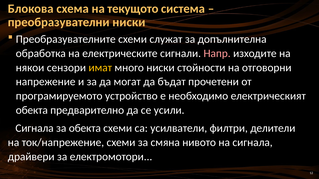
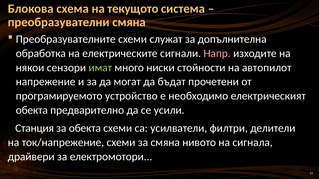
преобразувателни ниски: ниски -> смяна (129, 22)
имат colour: yellow -> light green (100, 68)
отговорни: отговорни -> автопилот (267, 68)
Сигнала: Сигнала -> Станция (35, 129)
